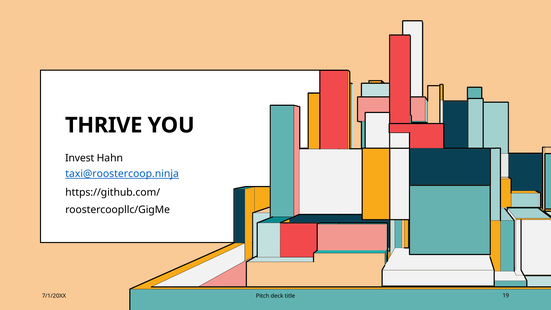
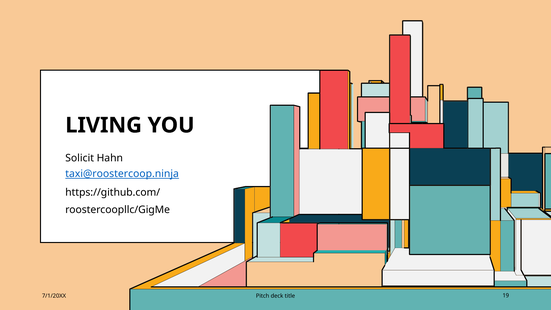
THRIVE: THRIVE -> LIVING (104, 125)
Invest: Invest -> Solicit (80, 158)
